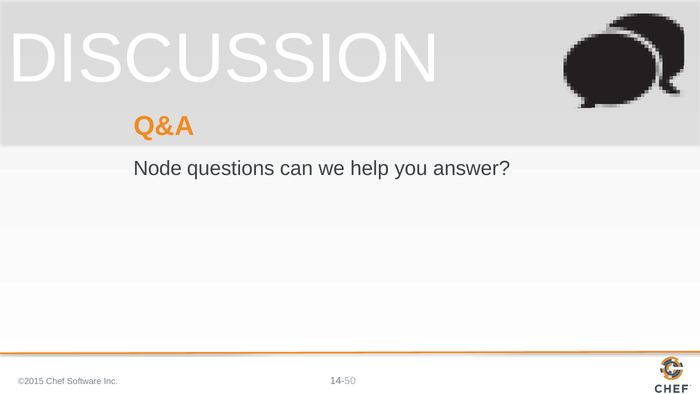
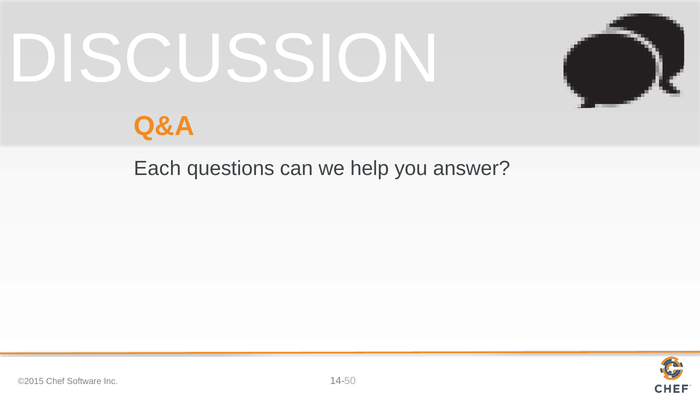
Node: Node -> Each (157, 169)
